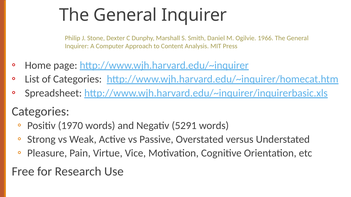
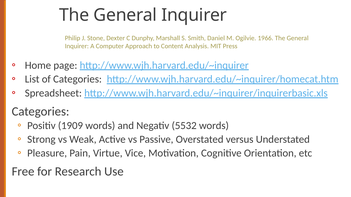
1970: 1970 -> 1909 (70, 126)
5291: 5291 -> 5532 (184, 126)
